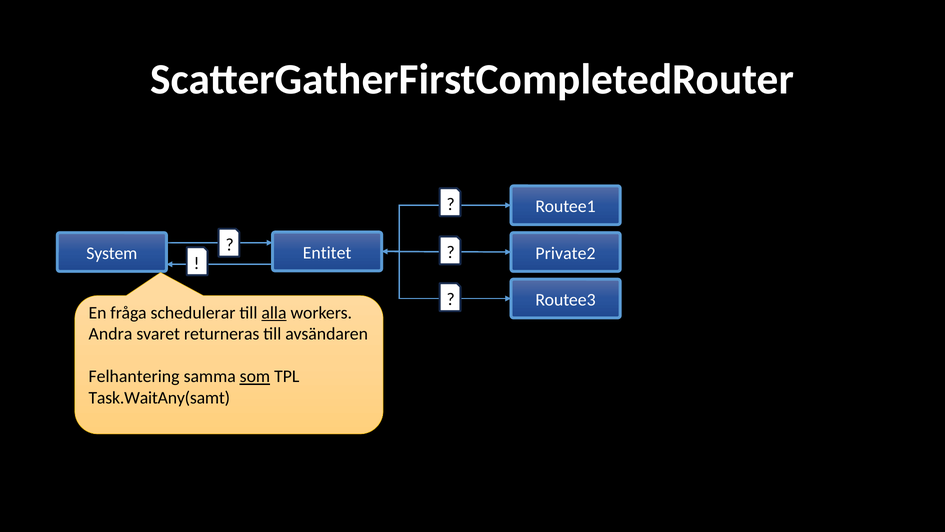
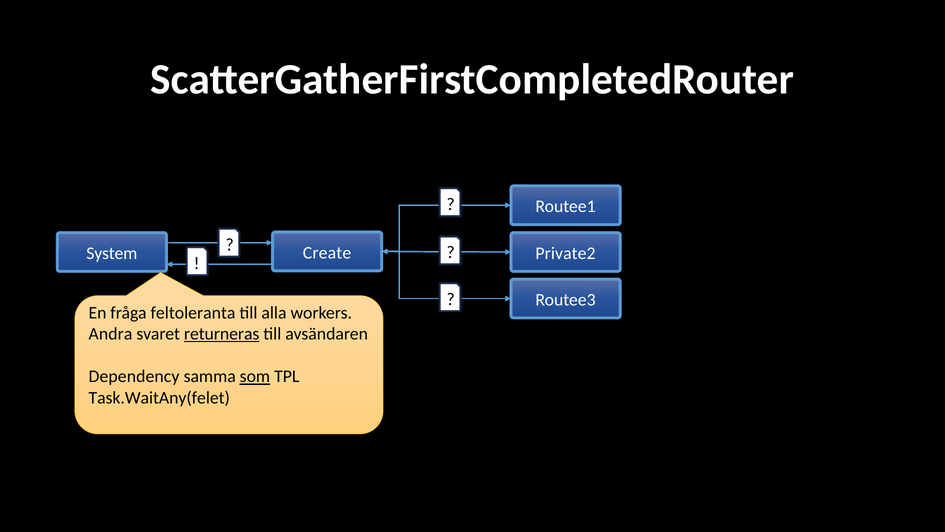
Entitet: Entitet -> Create (327, 252)
schedulerar: schedulerar -> feltoleranta (193, 313)
alla underline: present -> none (274, 313)
returneras underline: none -> present (222, 334)
Felhantering: Felhantering -> Dependency (134, 376)
Task.WaitAny(samt: Task.WaitAny(samt -> Task.WaitAny(felet (159, 398)
